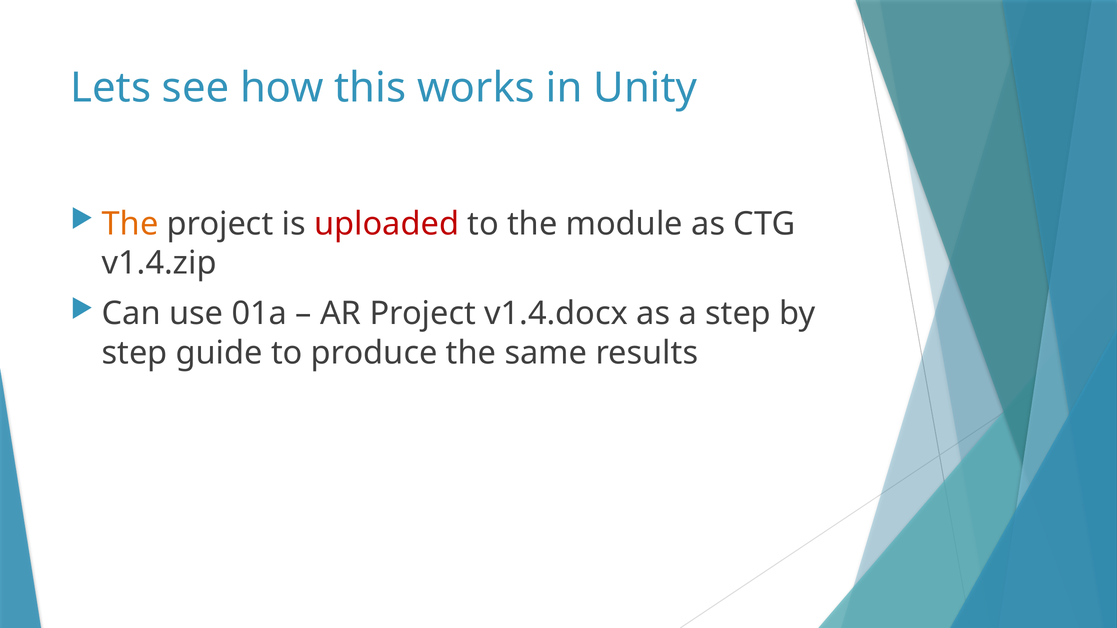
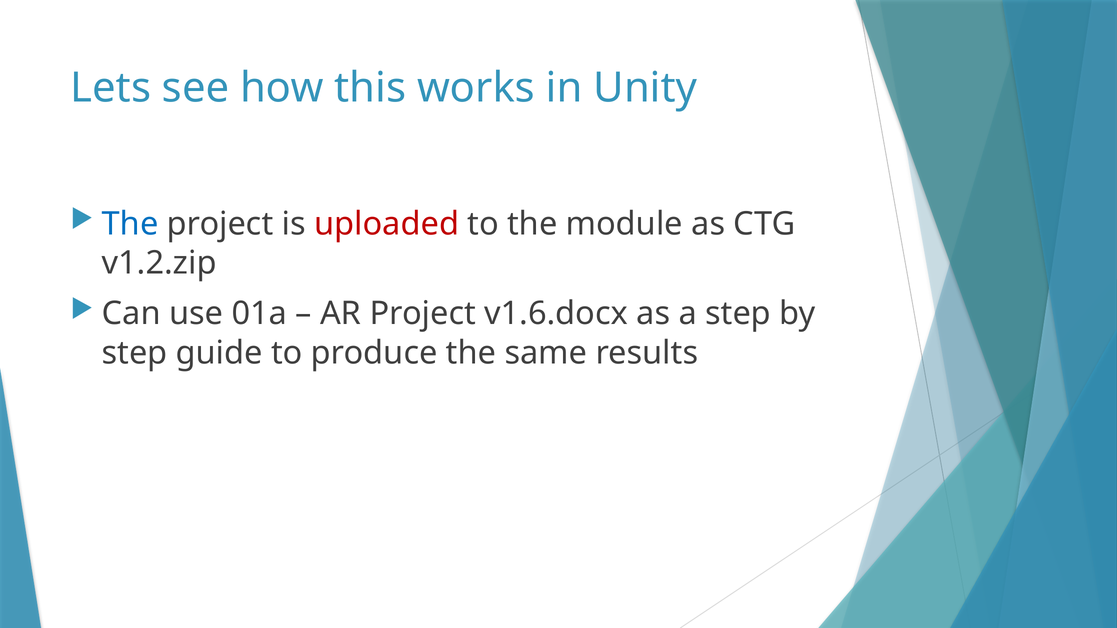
The colour: orange -> blue (130, 224)
v1.4.zip: v1.4.zip -> v1.2.zip (159, 263)
v1.4.docx: v1.4.docx -> v1.6.docx (556, 314)
